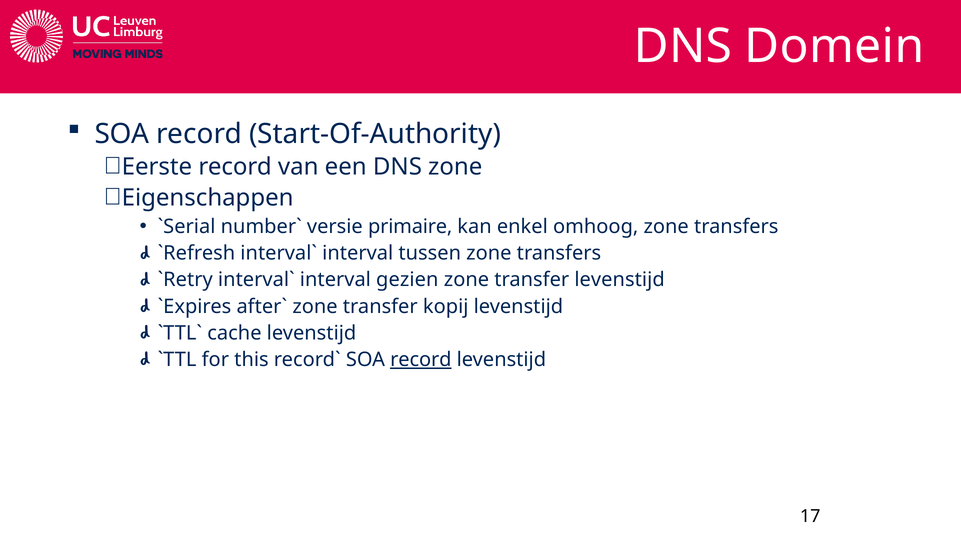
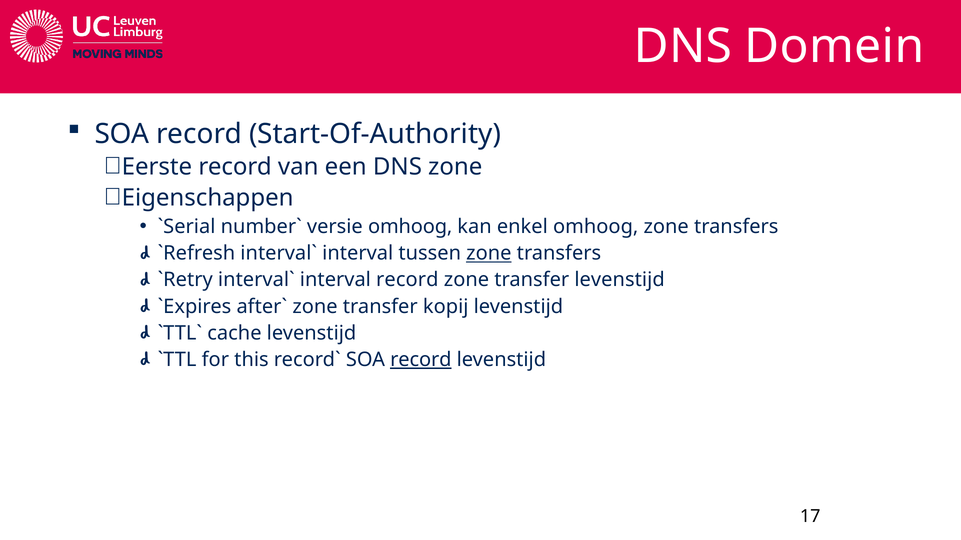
versie primaire: primaire -> omhoog (410, 227)
zone underline: none -> present (489, 254)
interval gezien: gezien -> record (407, 280)
